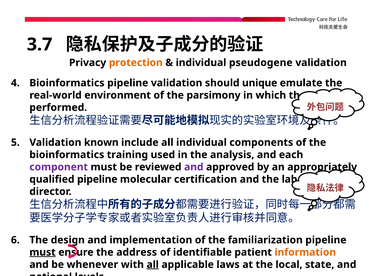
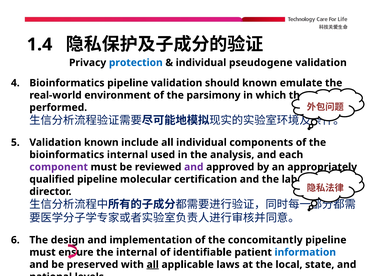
3.7: 3.7 -> 1.4 (40, 45)
protection colour: orange -> blue (136, 63)
should unique: unique -> known (260, 83)
bioinformatics training: training -> internal (127, 155)
familiarization: familiarization -> concomitantly (265, 241)
must underline: present -> none (43, 253)
the address: address -> internal (137, 253)
information colour: orange -> blue (305, 253)
whenever: whenever -> preserved (92, 265)
